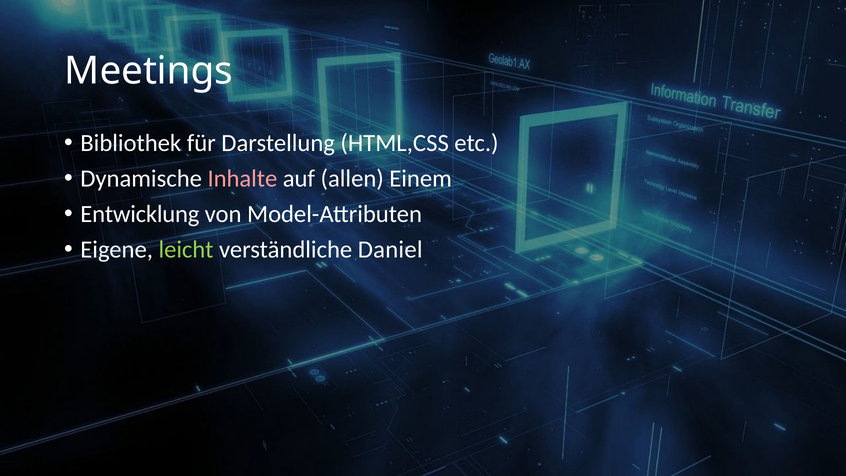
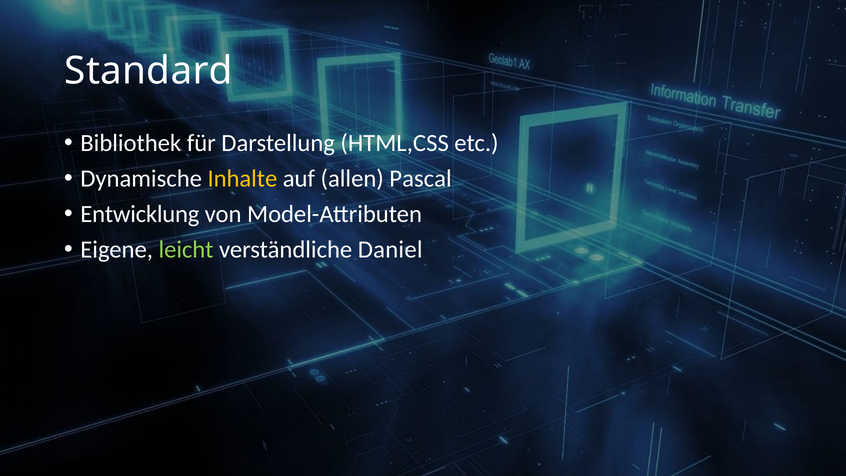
Meetings: Meetings -> Standard (149, 71)
Inhalte colour: pink -> yellow (242, 179)
Einem: Einem -> Pascal (421, 179)
